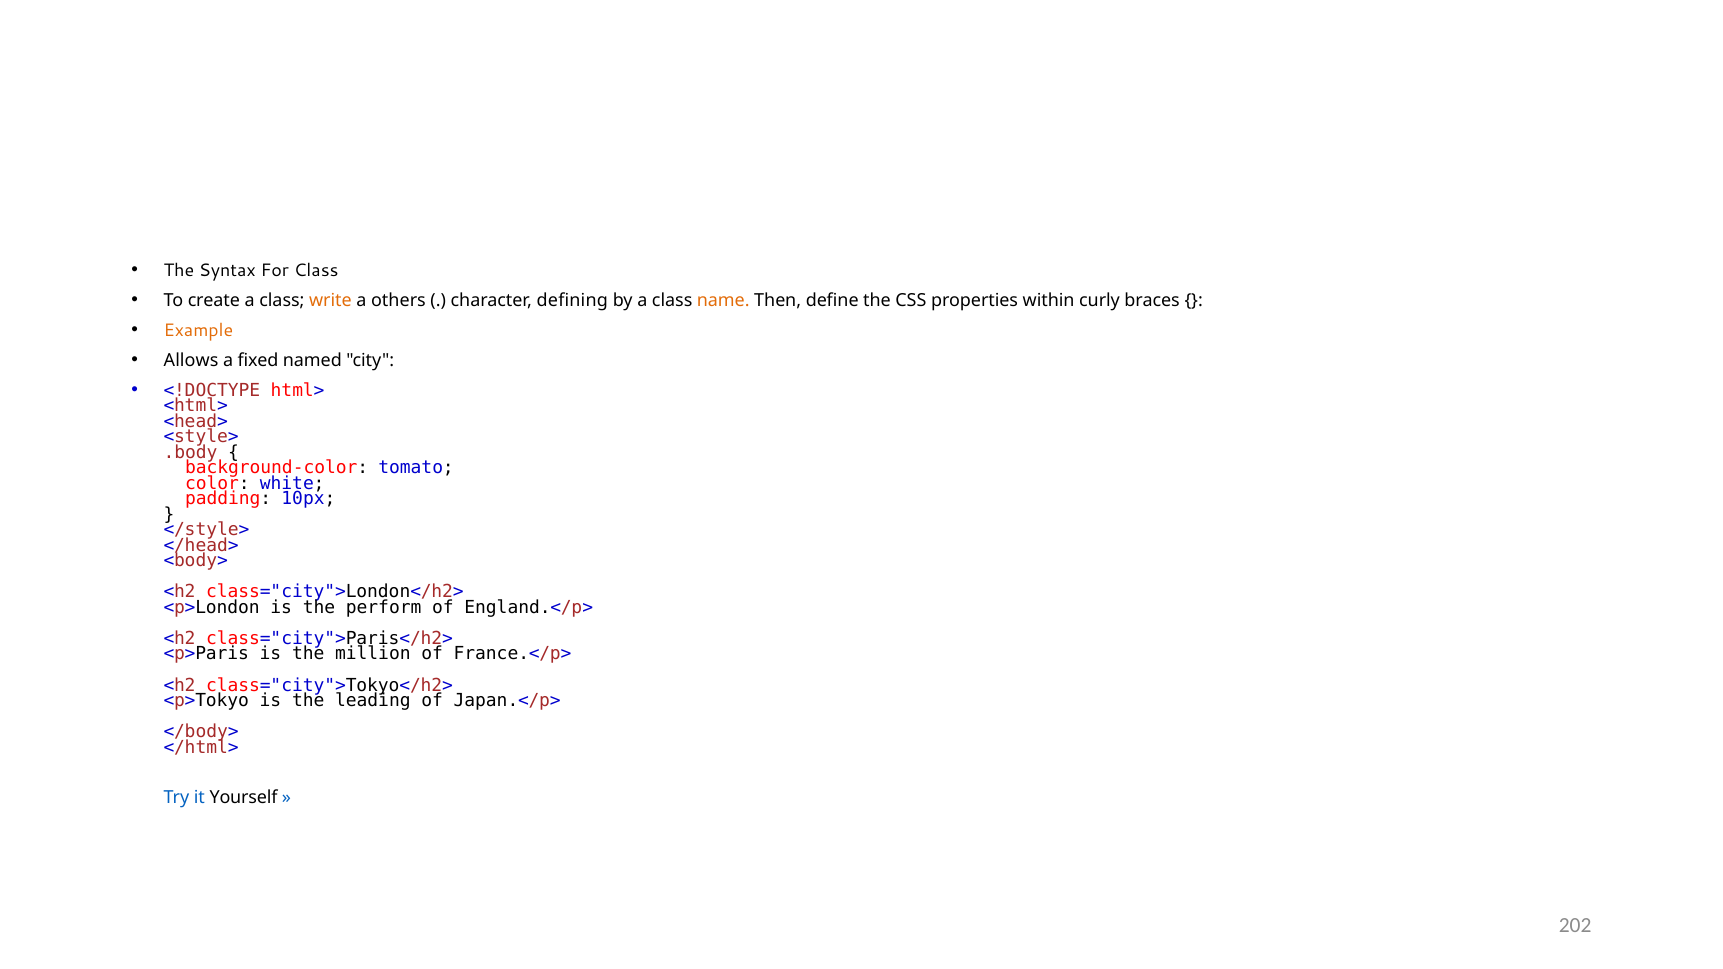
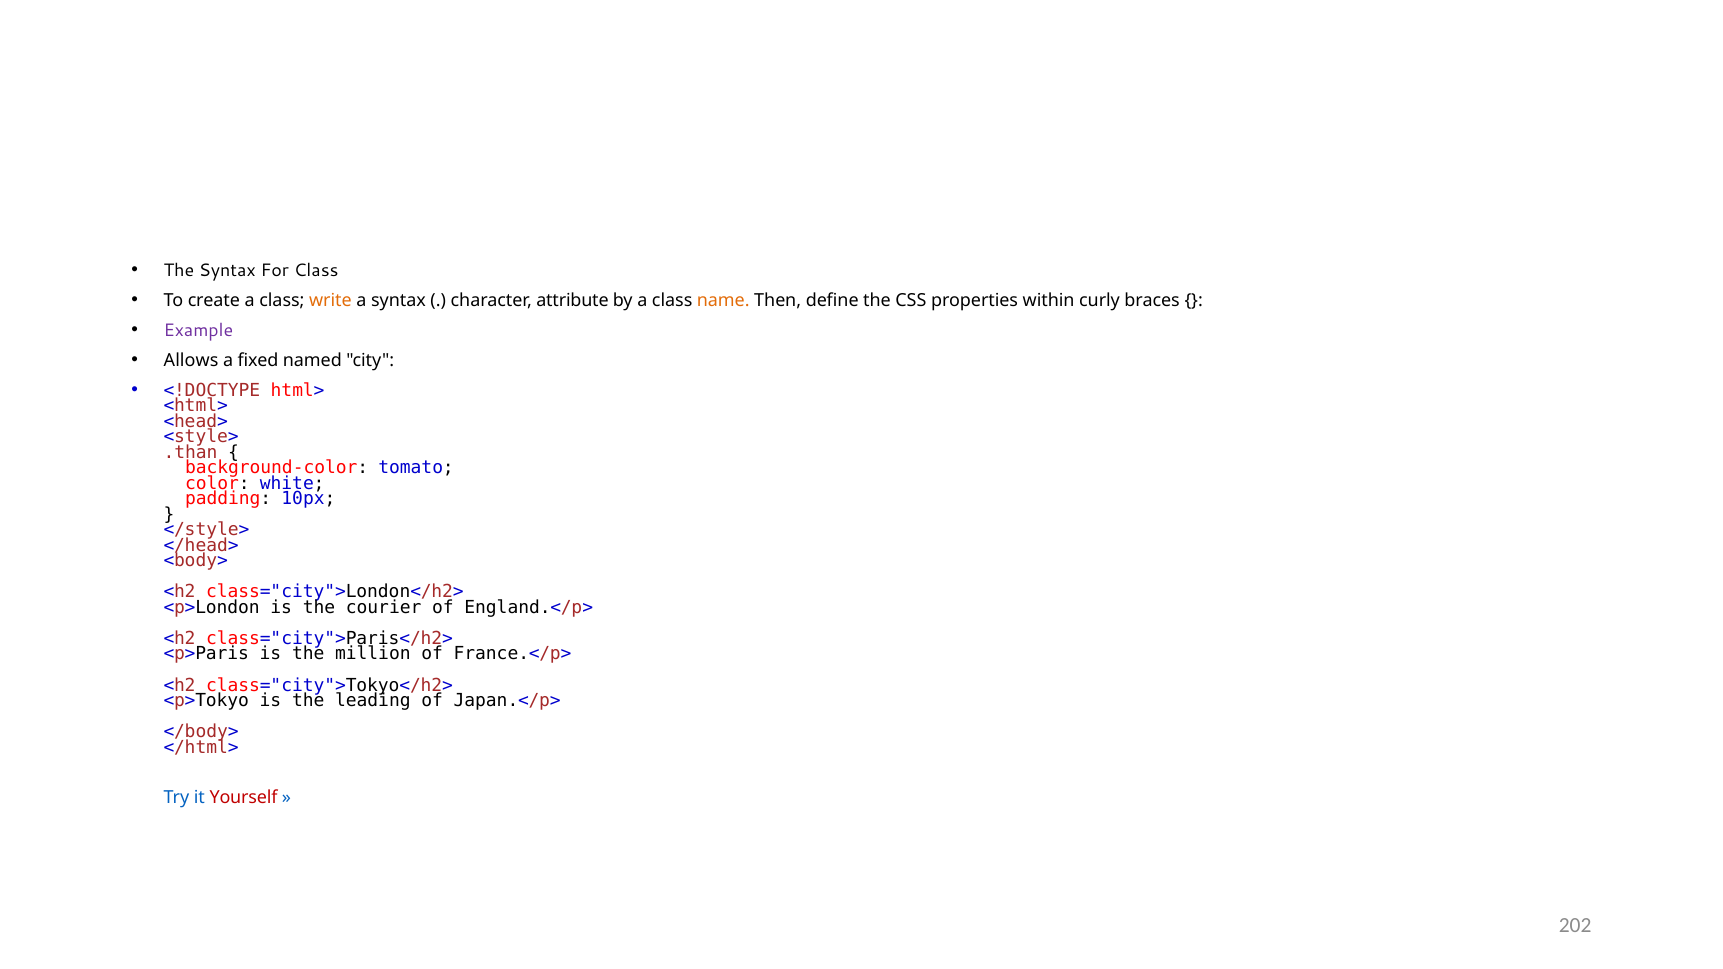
a others: others -> syntax (398, 301)
defining: defining -> attribute (572, 301)
Example colour: orange -> purple (198, 331)
.body: .body -> .than (191, 452)
perform: perform -> courier (384, 608)
Yourself colour: black -> red (243, 798)
